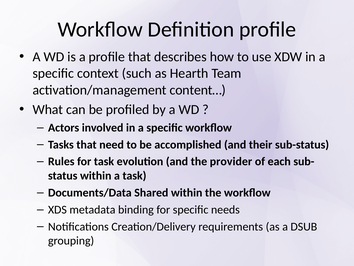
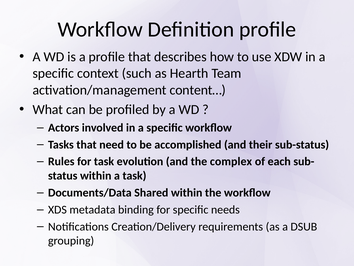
provider: provider -> complex (231, 161)
